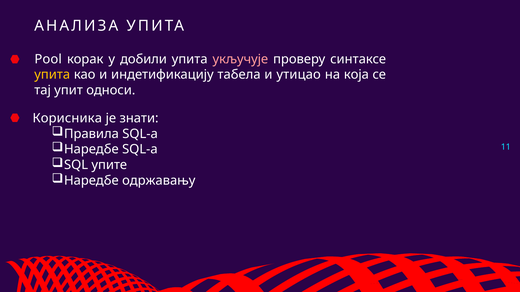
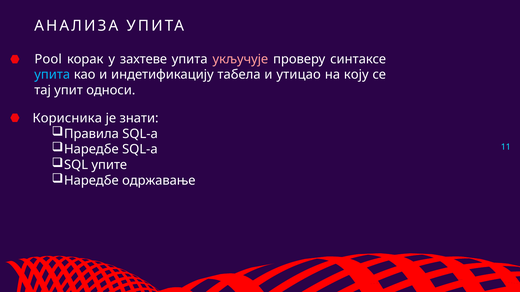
добили: добили -> захтеве (143, 59)
упита colour: yellow -> light blue (52, 75)
која: која -> коју (356, 75)
одржавању: одржавању -> одржавање (159, 181)
